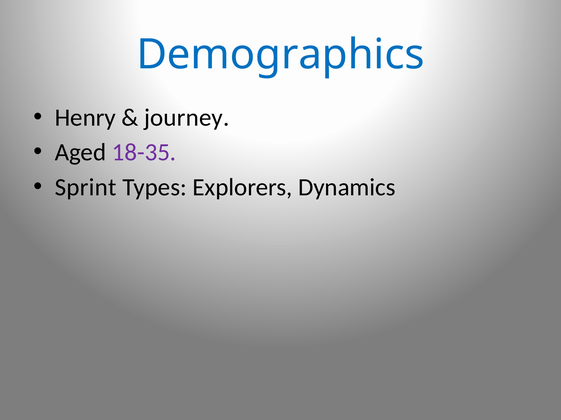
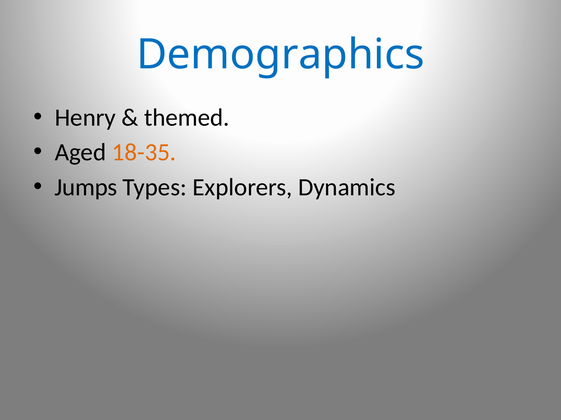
journey: journey -> themed (187, 118)
18-35 colour: purple -> orange (144, 153)
Sprint: Sprint -> Jumps (86, 188)
